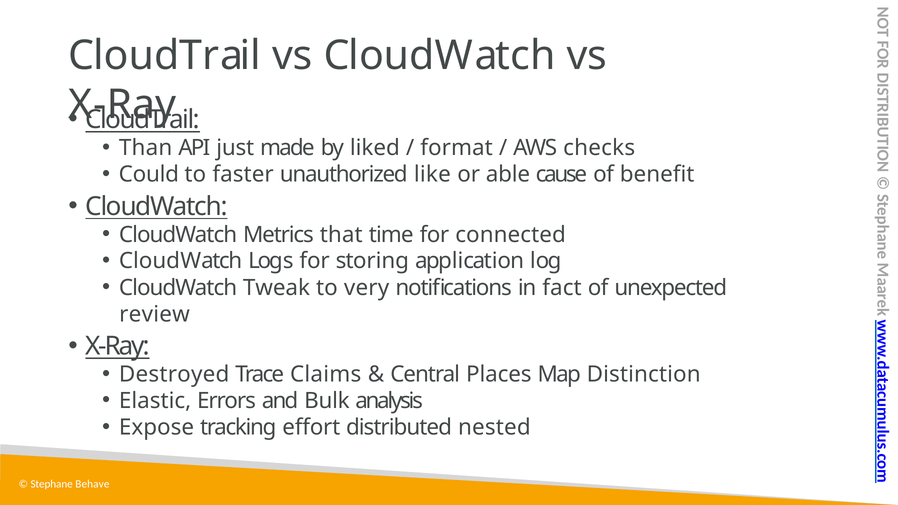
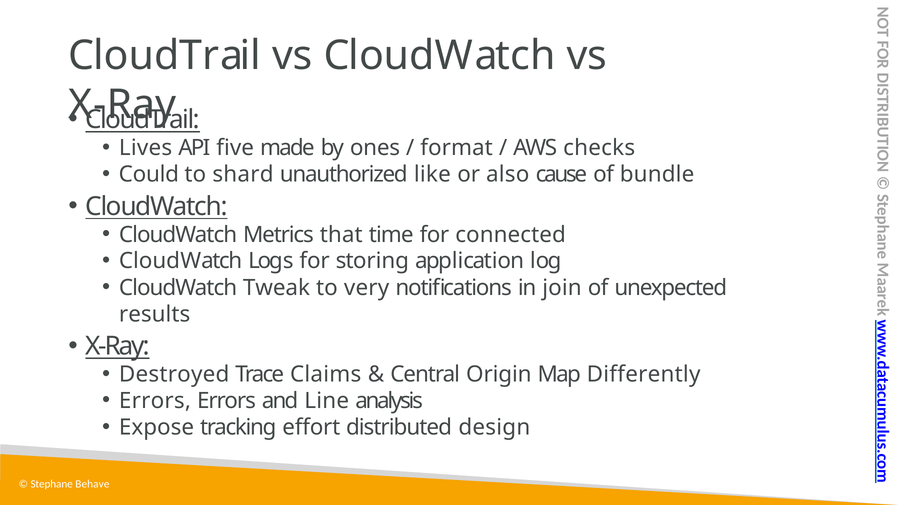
Than: Than -> Lives (146, 148)
just: just -> five (235, 148)
liked: liked -> ones (375, 148)
faster: faster -> shard (243, 174)
able: able -> also (508, 174)
benefit: benefit -> bundle (657, 174)
fact: fact -> join (562, 288)
review: review -> results (155, 314)
Places: Places -> Origin (499, 375)
Distinction: Distinction -> Differently (644, 375)
Elastic: Elastic -> Errors (155, 401)
Bulk: Bulk -> Line (327, 401)
nested: nested -> design (494, 428)
